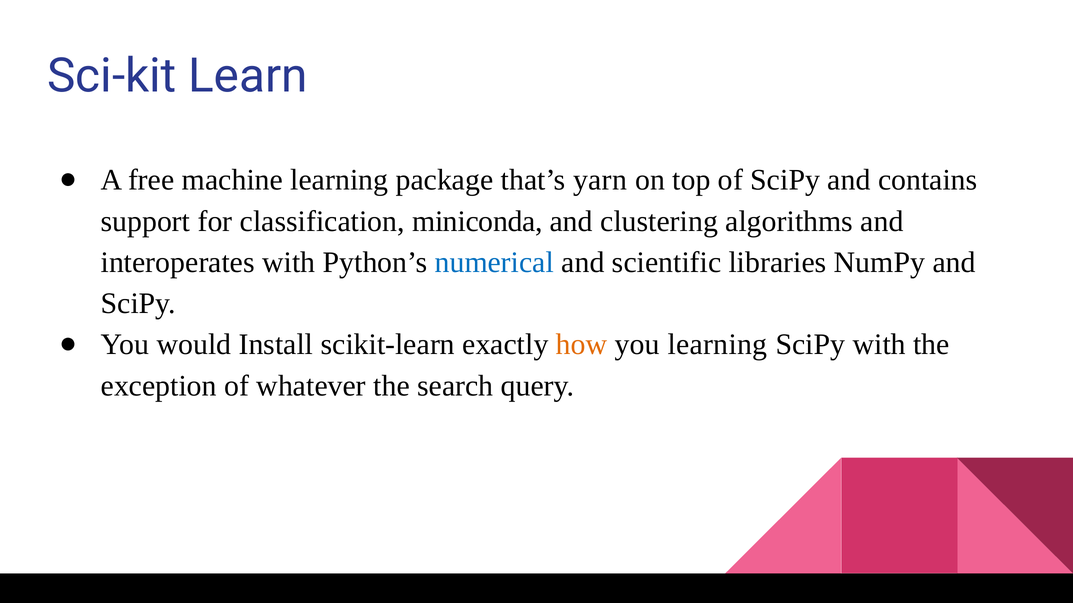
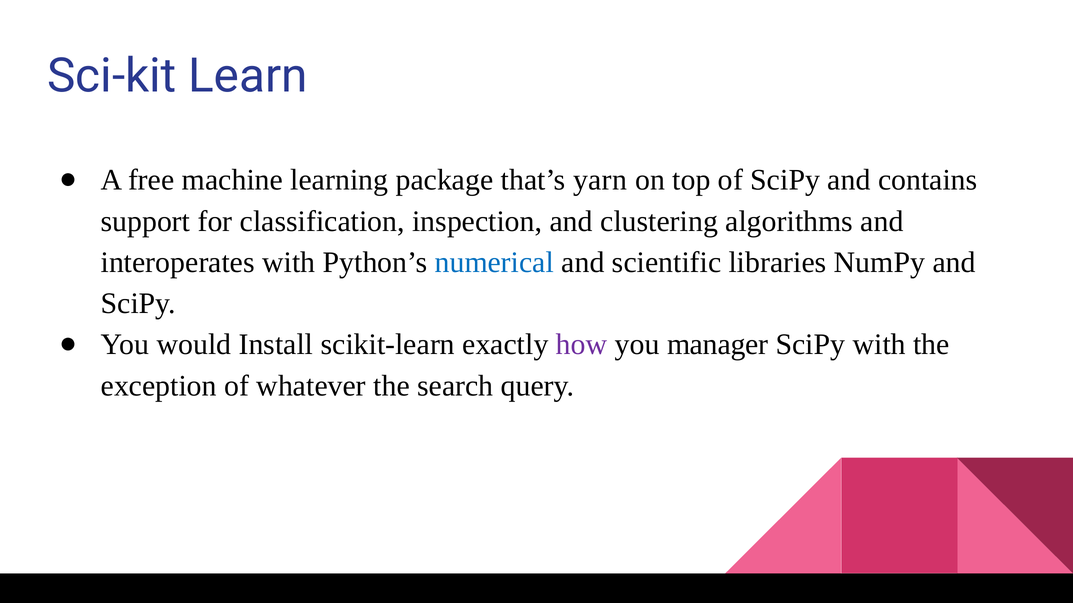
miniconda: miniconda -> inspection (477, 221)
how colour: orange -> purple (582, 345)
you learning: learning -> manager (718, 345)
